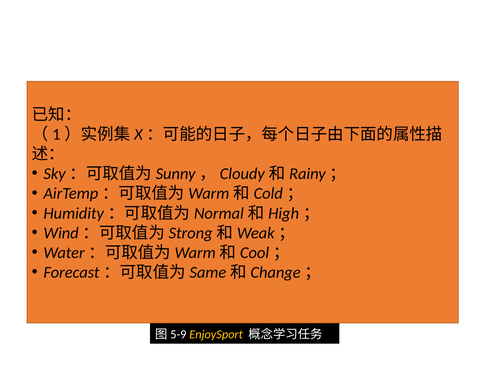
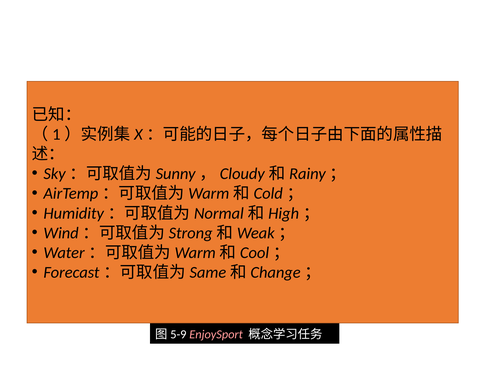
EnjoySport colour: yellow -> pink (216, 334)
